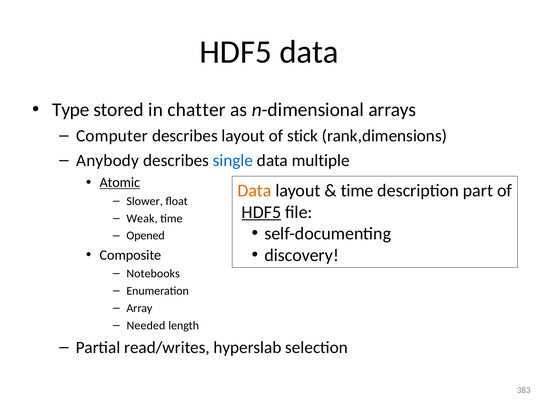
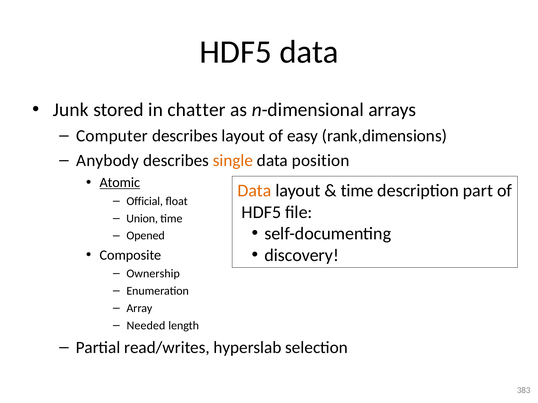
Type: Type -> Junk (71, 110)
stick: stick -> easy (303, 136)
single colour: blue -> orange (233, 161)
multiple: multiple -> position (321, 161)
Slower: Slower -> Official (145, 201)
HDF5 underline: present -> none (261, 212)
Weak: Weak -> Union (142, 219)
Notebooks: Notebooks -> Ownership (153, 274)
